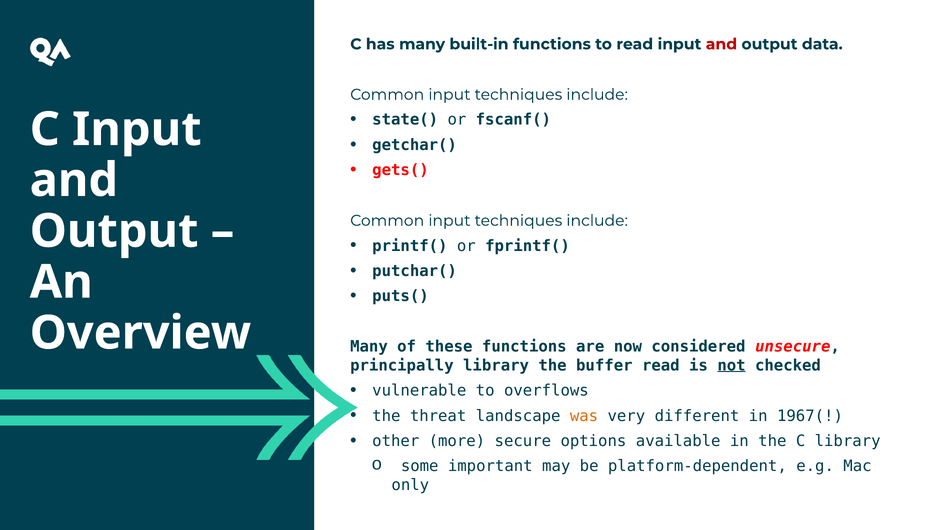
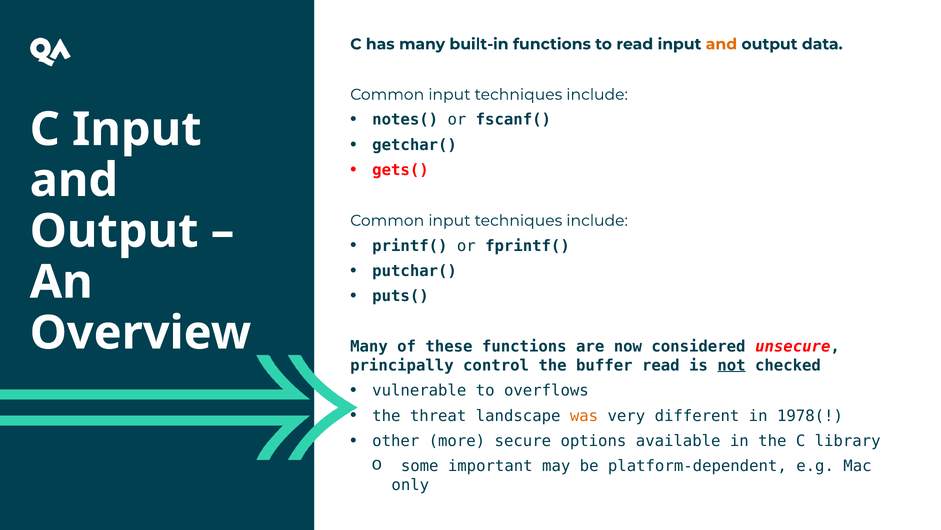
and colour: red -> orange (721, 44)
state(: state( -> notes( (405, 120)
principally library: library -> control (496, 365)
1967(: 1967( -> 1978( (810, 415)
